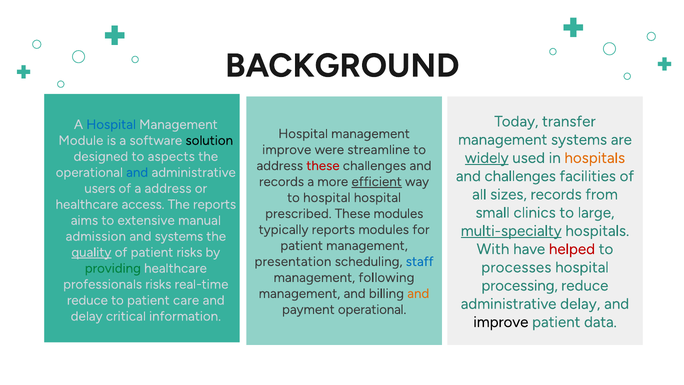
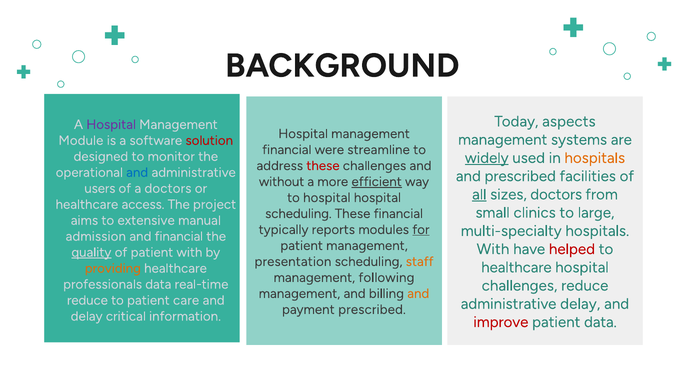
transfer: transfer -> aspects (569, 121)
Hospital colour: blue -> purple (111, 124)
solution colour: black -> red (209, 140)
improve: improve -> financial (287, 150)
aspects: aspects -> monitor (171, 156)
and challenges: challenges -> prescribed (520, 176)
records: records -> without (282, 182)
a address: address -> doctors (168, 188)
all underline: none -> present (479, 194)
sizes records: records -> doctors (556, 194)
The reports: reports -> project (215, 204)
prescribed: prescribed -> scheduling (298, 213)
These modules: modules -> financial (398, 213)
for underline: none -> present (421, 229)
multi-specialty underline: present -> none (511, 231)
and systems: systems -> financial (179, 236)
patient risks: risks -> with (189, 252)
staff colour: blue -> orange (420, 261)
processes: processes -> healthcare (516, 267)
providing colour: green -> orange (113, 268)
professionals risks: risks -> data (158, 284)
processing: processing -> challenges (520, 285)
payment operational: operational -> prescribed (372, 309)
improve colour: black -> red (501, 322)
